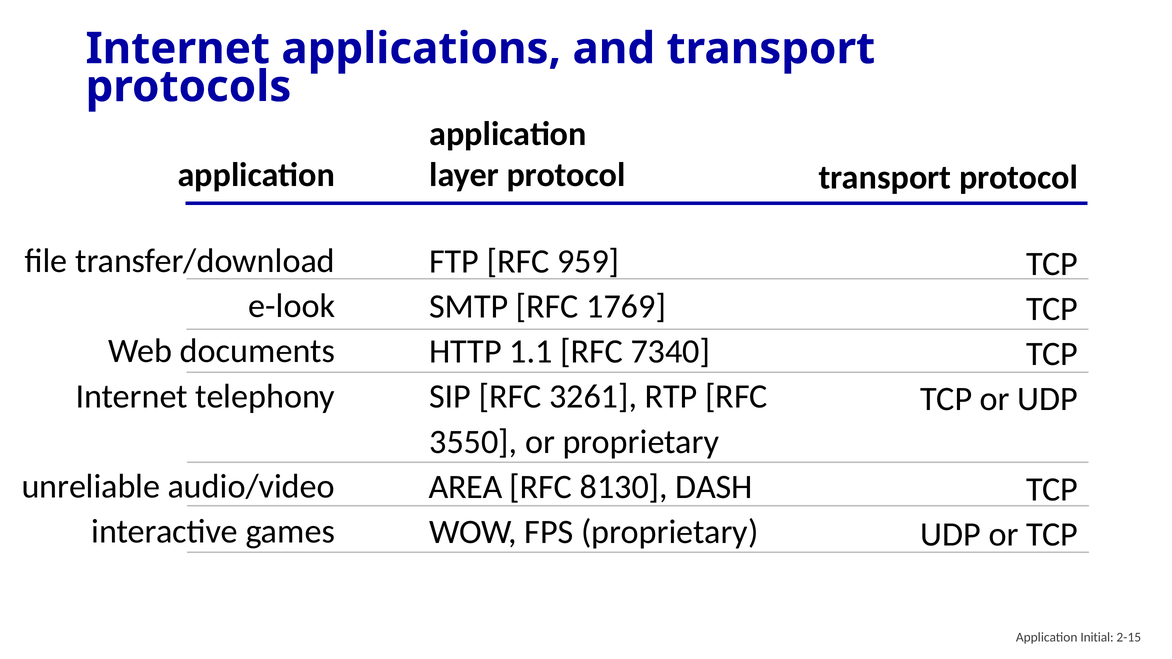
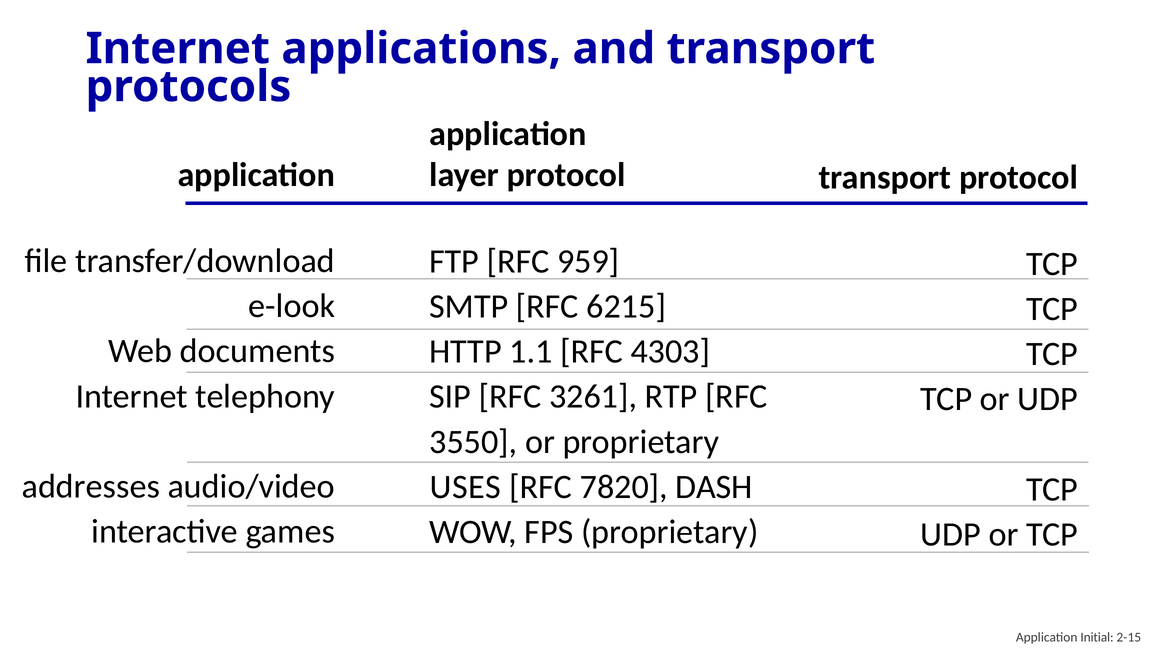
1769: 1769 -> 6215 (626, 307)
7340: 7340 -> 4303 (670, 352)
unreliable: unreliable -> addresses (91, 487)
AREA: AREA -> USES (465, 487)
8130: 8130 -> 7820 (624, 487)
